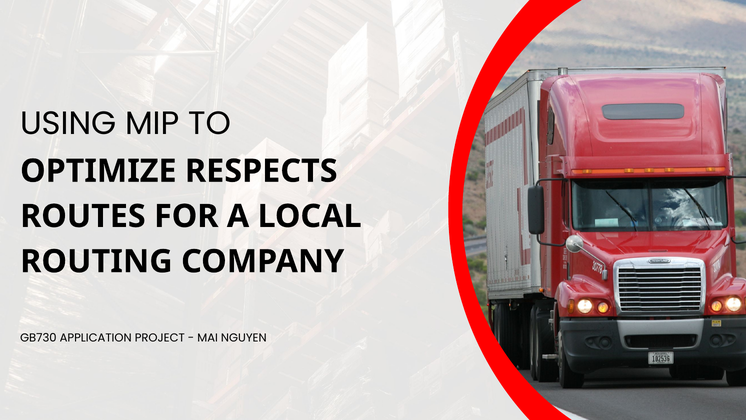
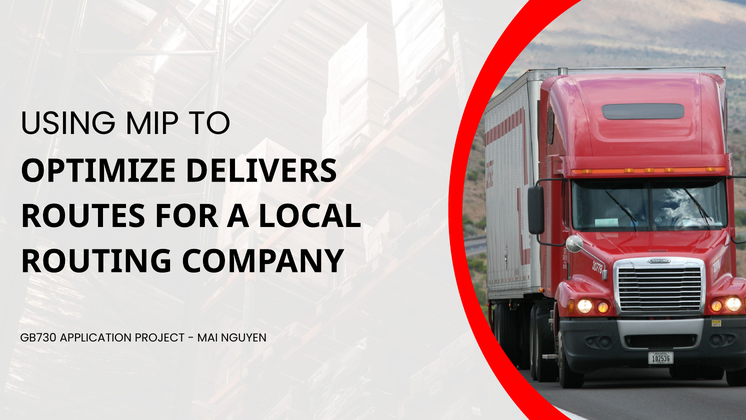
RESPECTS: RESPECTS -> DELIVERS (261, 171)
